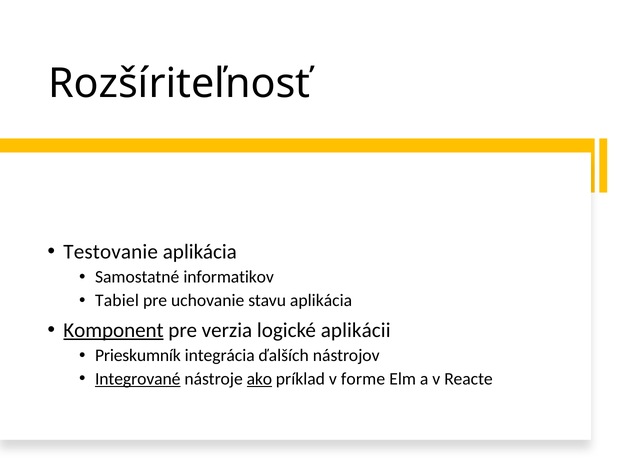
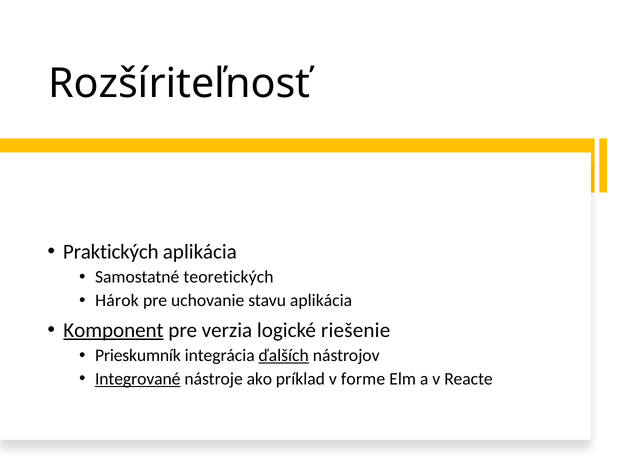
Testovanie: Testovanie -> Praktických (111, 252)
informatikov: informatikov -> teoretických (228, 277)
Tabiel: Tabiel -> Hárok (117, 300)
aplikácii: aplikácii -> riešenie (356, 330)
ďalších underline: none -> present (284, 355)
ako underline: present -> none (259, 379)
